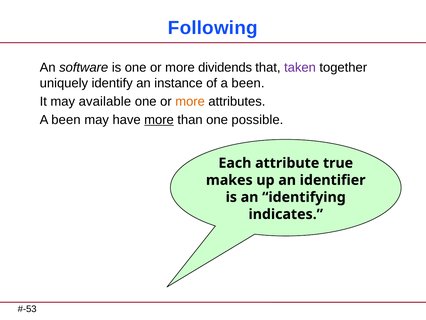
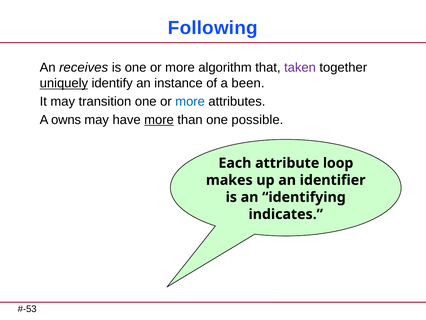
software: software -> receives (84, 68)
dividends: dividends -> algorithm (225, 68)
uniquely underline: none -> present (64, 83)
available: available -> transition (105, 101)
more colour: orange -> blue (190, 101)
been: been -> owns (66, 120)
true: true -> loop (338, 163)
